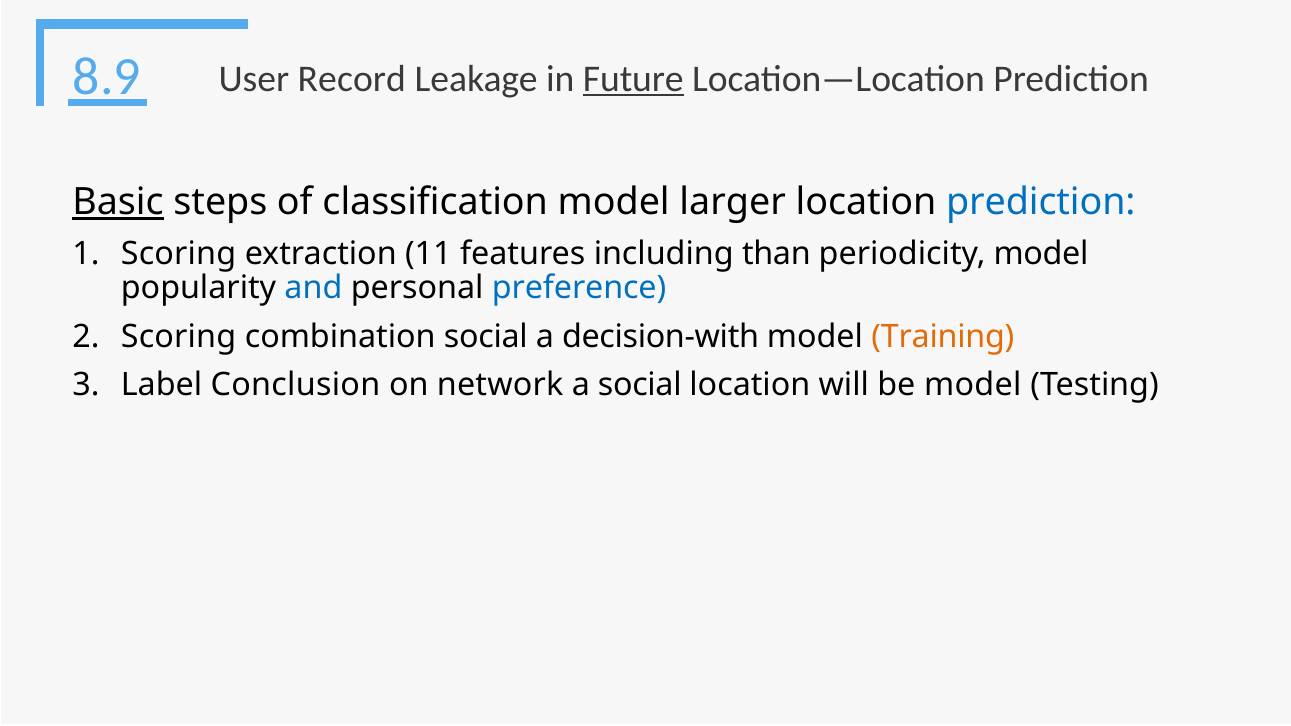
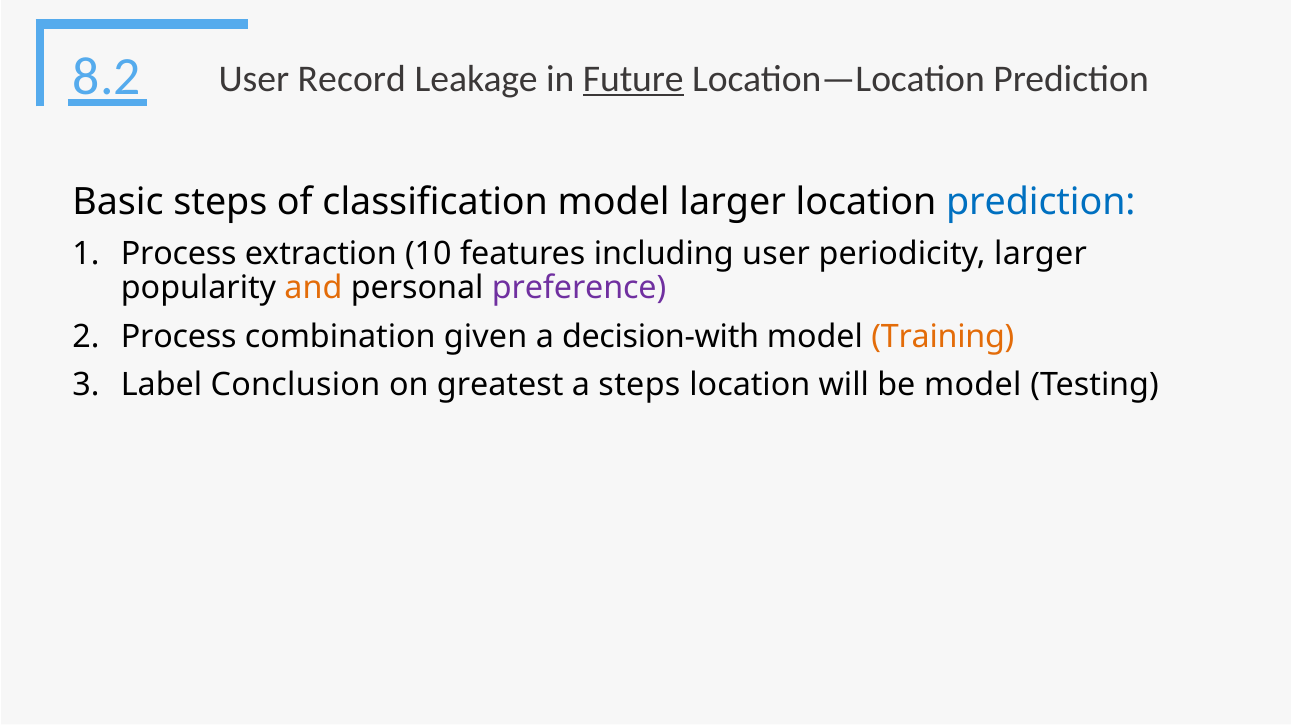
8.9: 8.9 -> 8.2 (107, 77)
Basic underline: present -> none (118, 202)
Scoring: Scoring -> Process (179, 254)
11: 11 -> 10 (428, 254)
including than: than -> user (776, 254)
periodicity model: model -> larger (1041, 254)
and colour: blue -> orange (313, 288)
preference colour: blue -> purple (579, 288)
Scoring: Scoring -> Process (179, 337)
combination social: social -> given (486, 337)
network: network -> greatest (500, 385)
a social: social -> steps (639, 385)
